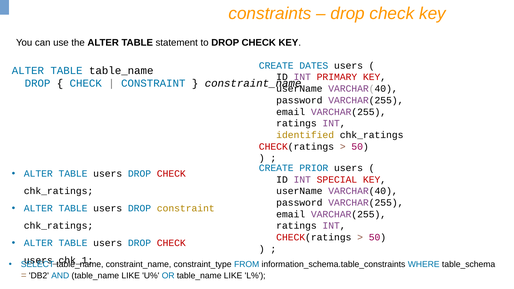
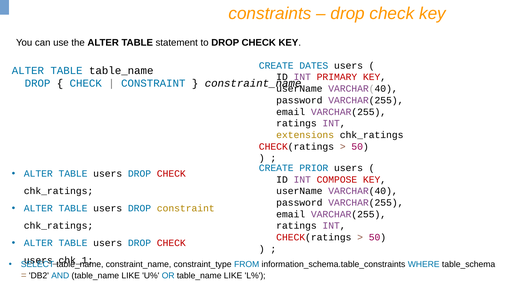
identified: identified -> extensions (305, 135)
SPECIAL: SPECIAL -> COMPOSE (337, 180)
